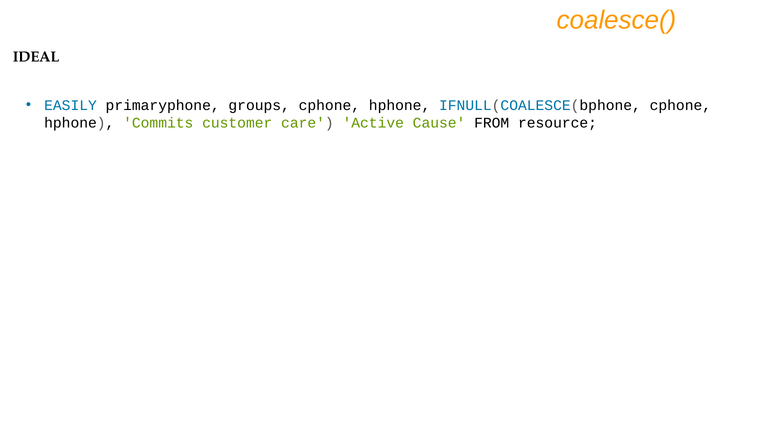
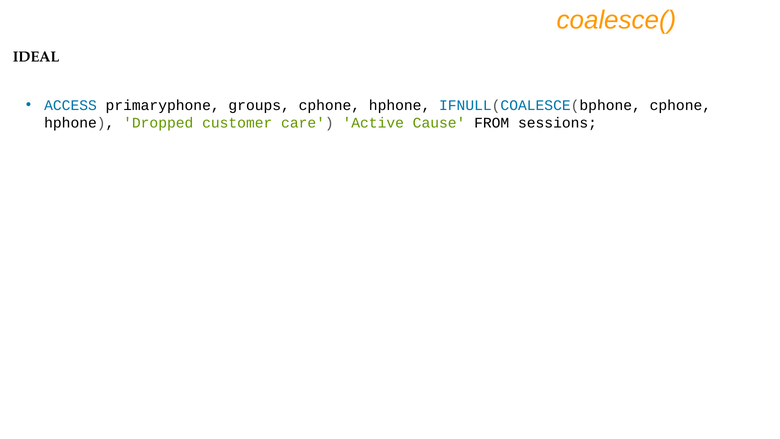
EASILY: EASILY -> ACCESS (71, 105)
Commits: Commits -> Dropped (158, 123)
resource: resource -> sessions (558, 123)
